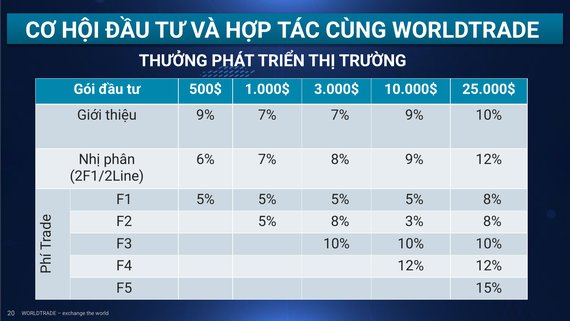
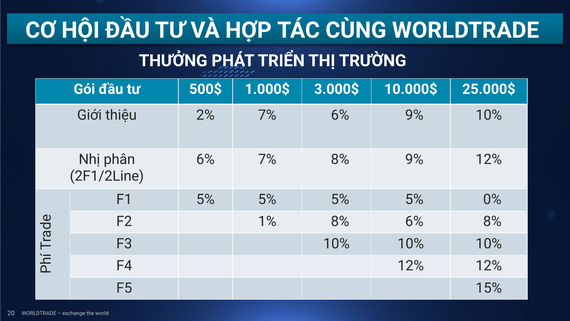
thiệu 9%: 9% -> 2% (205, 115)
7% 7%: 7% -> 6% (340, 115)
5% 5% 8%: 8% -> 0% (492, 199)
F2 5%: 5% -> 1% (267, 221)
8% 3%: 3% -> 6% (414, 221)
